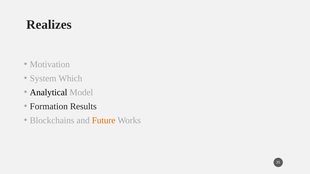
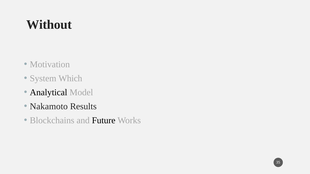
Realizes: Realizes -> Without (49, 25)
Formation: Formation -> Nakamoto (49, 107)
Future colour: orange -> black (104, 121)
